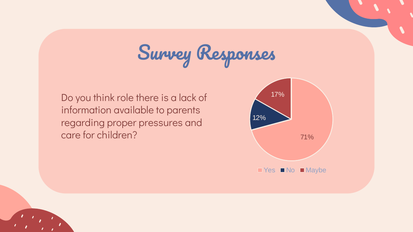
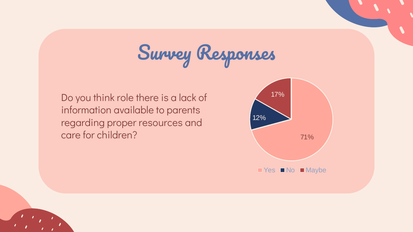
pressures: pressures -> resources (161, 123)
